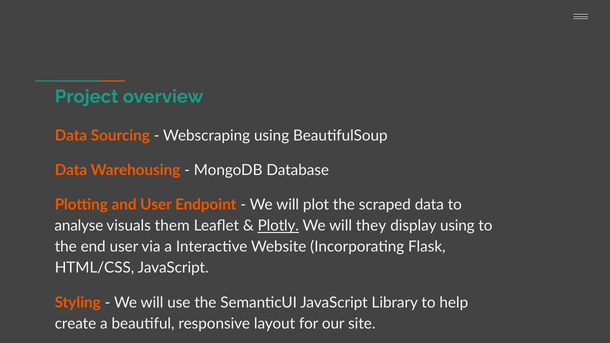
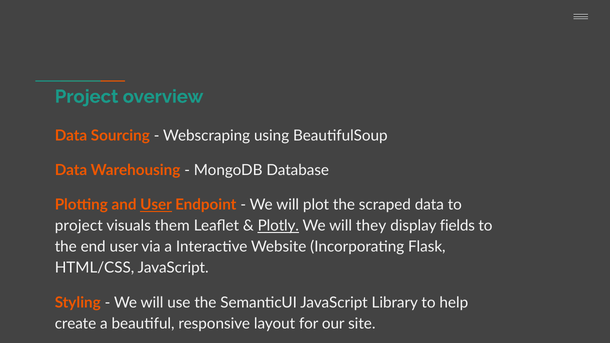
User underline: none -> present (156, 205)
analyse: analyse -> project (79, 226)
display using: using -> fields (457, 226)
